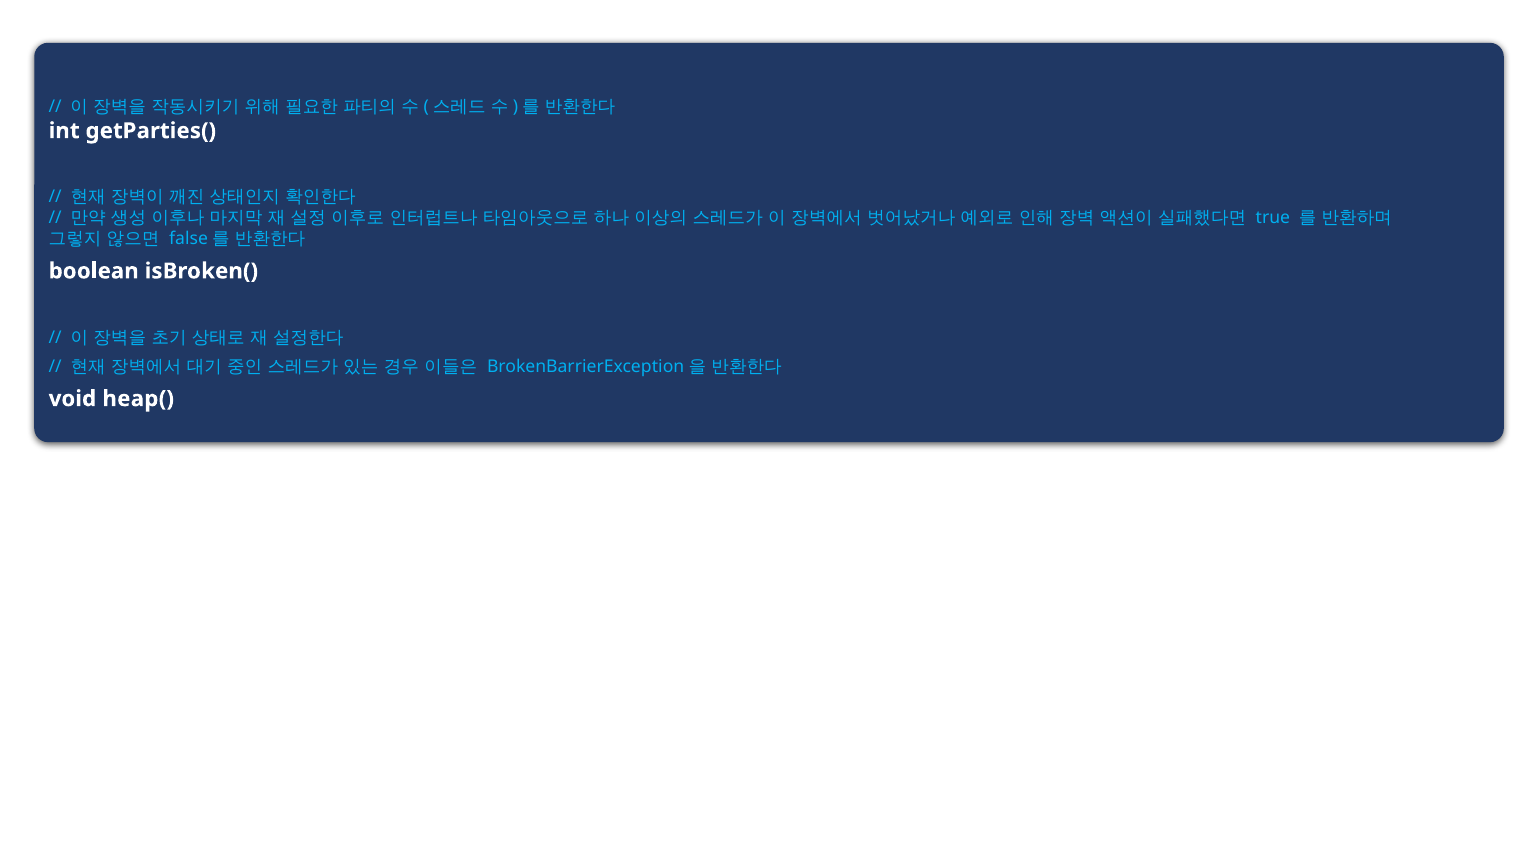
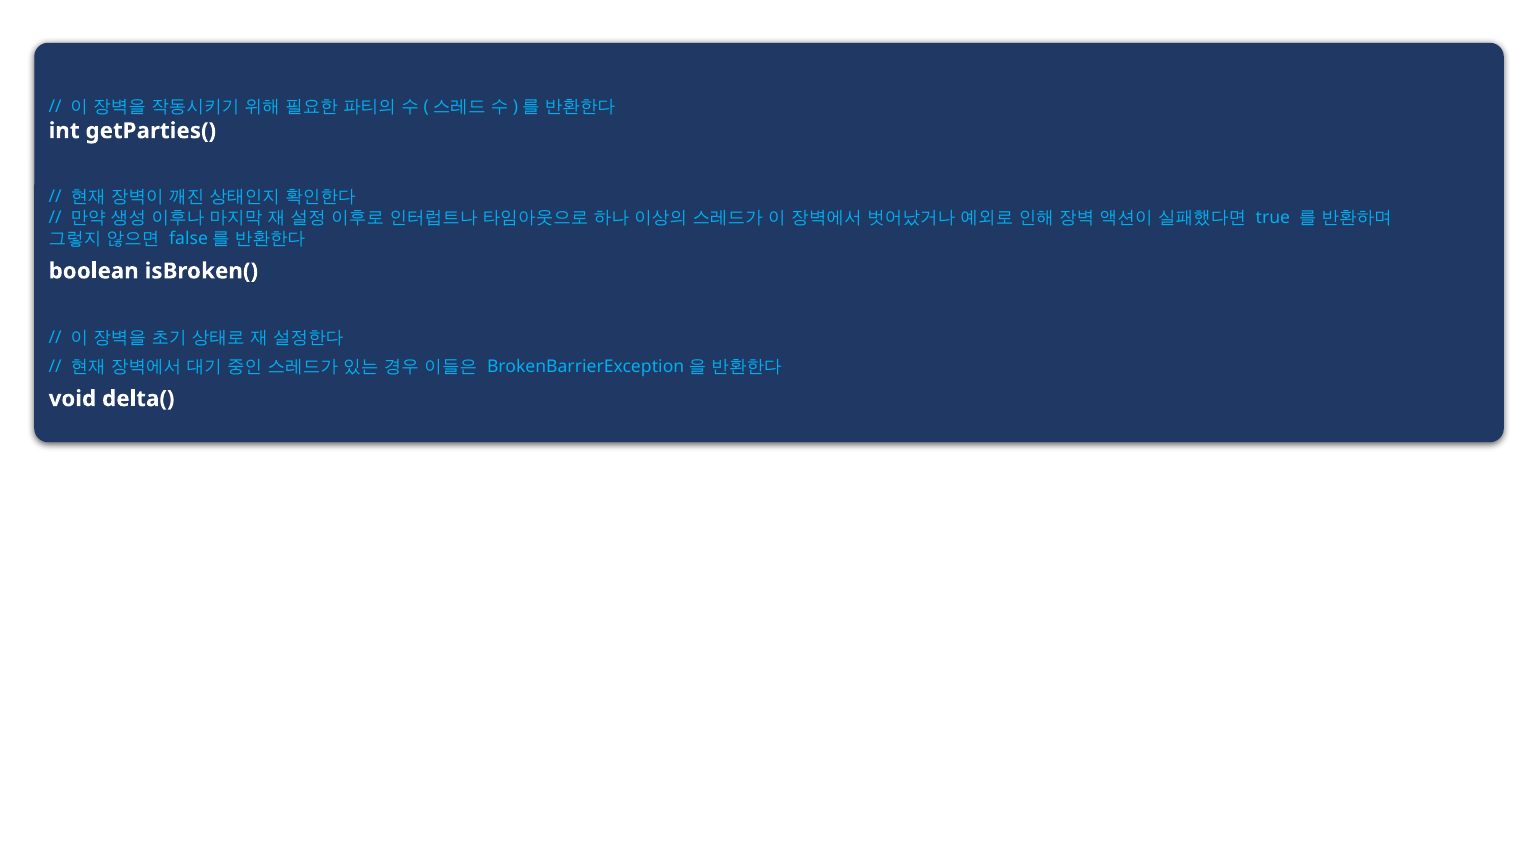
heap(: heap( -> delta( (138, 399)
